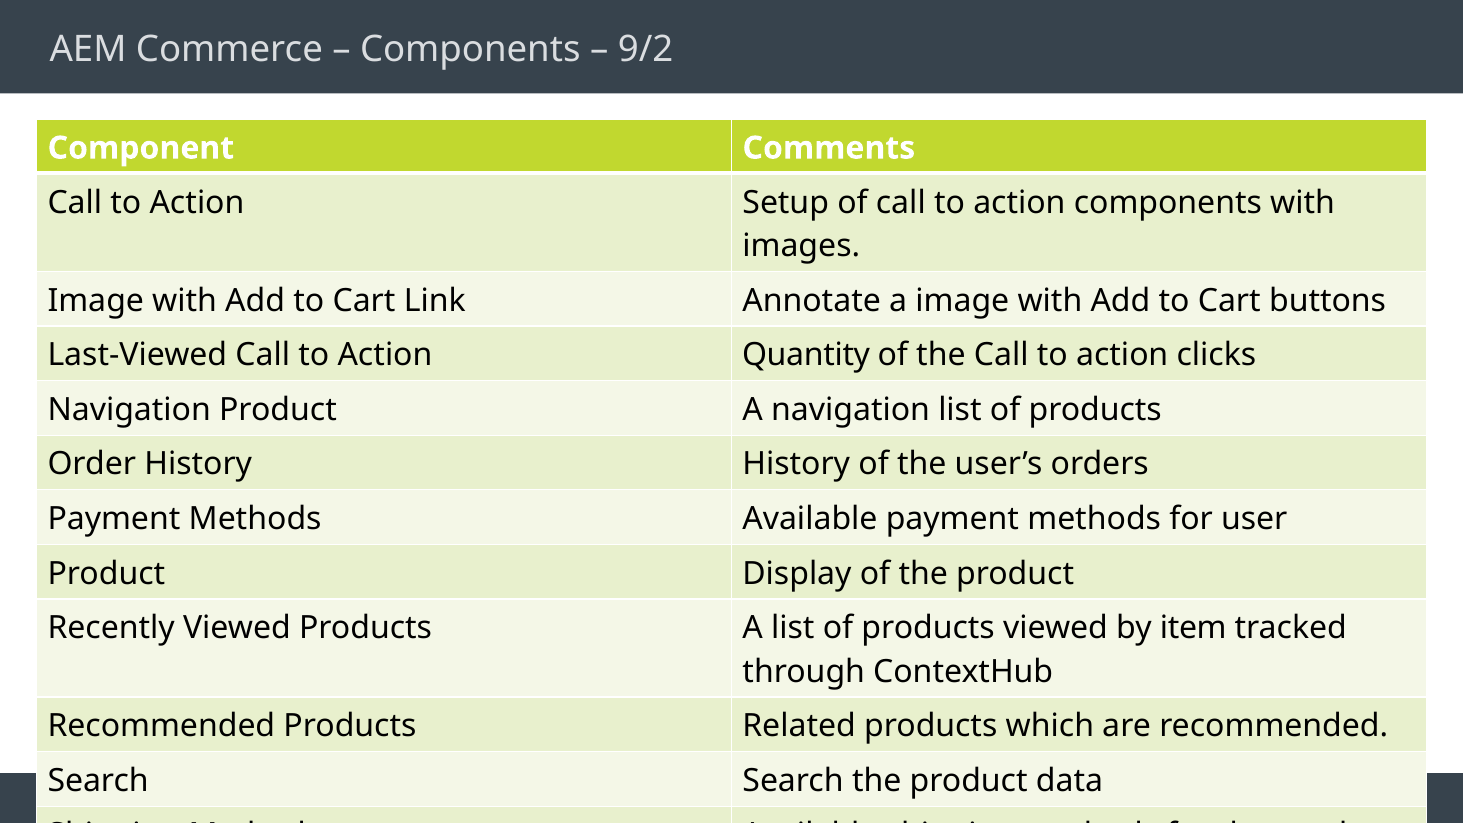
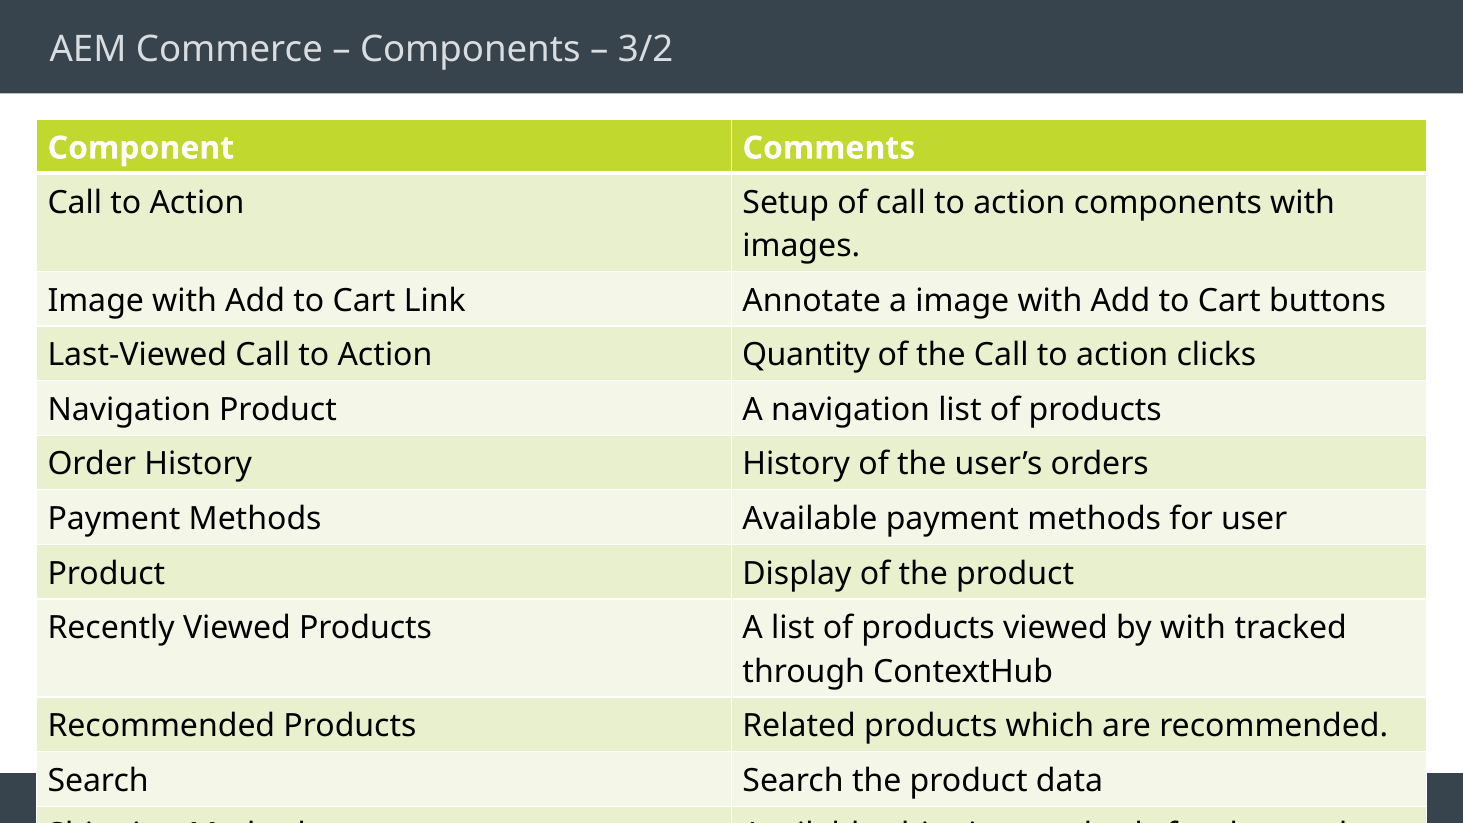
9/2: 9/2 -> 3/2 (646, 49)
by item: item -> with (1193, 628)
